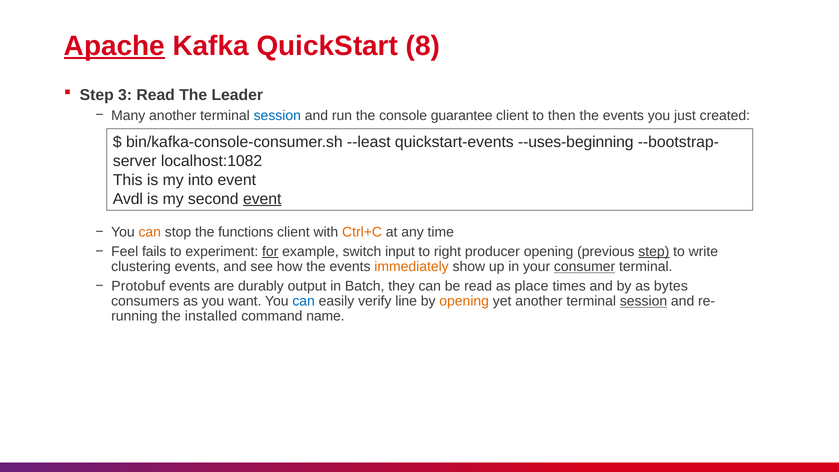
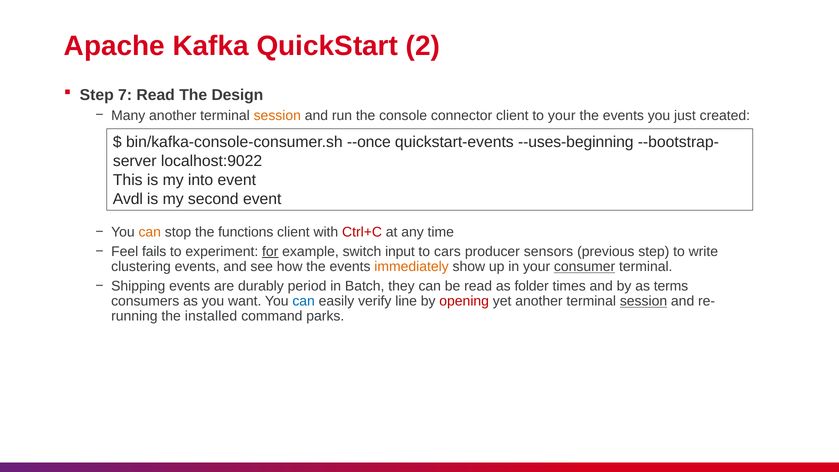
Apache underline: present -> none (114, 46)
8: 8 -> 2 (423, 46)
3: 3 -> 7 (125, 95)
Leader: Leader -> Design (237, 95)
session colour: blue -> orange (277, 115)
guarantee: guarantee -> connector (462, 115)
to then: then -> your (562, 115)
--least: --least -> --once (369, 142)
localhost:1082: localhost:1082 -> localhost:9022 (212, 161)
event underline: present -> none (262, 199)
Ctrl+C colour: orange -> red (362, 232)
right: right -> cars (447, 252)
producer opening: opening -> sensors (549, 252)
step underline: present -> none (654, 252)
Protobuf: Protobuf -> Shipping (138, 286)
output: output -> period (307, 286)
place: place -> folder (532, 286)
bytes: bytes -> terms (671, 286)
opening colour: orange -> red (464, 301)
name: name -> parks (325, 316)
